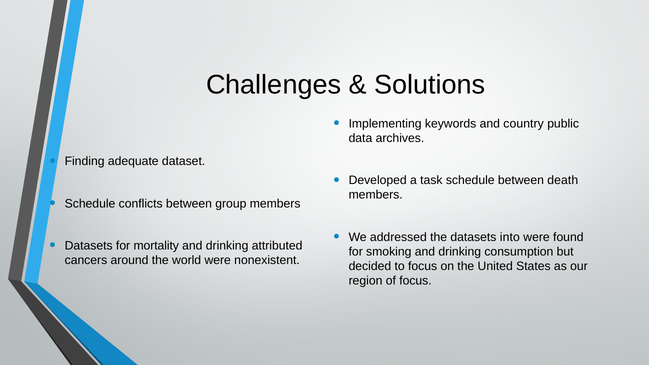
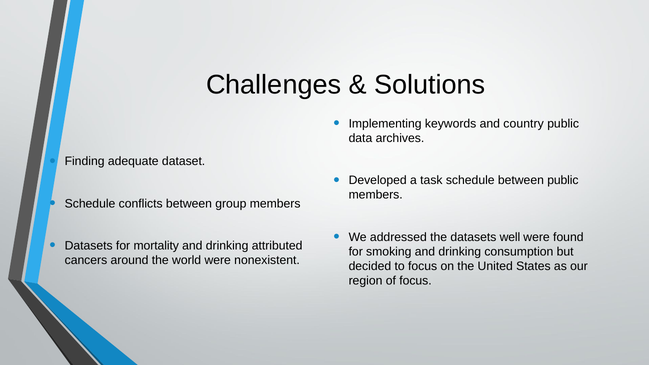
between death: death -> public (563, 180)
into: into -> well (510, 237)
